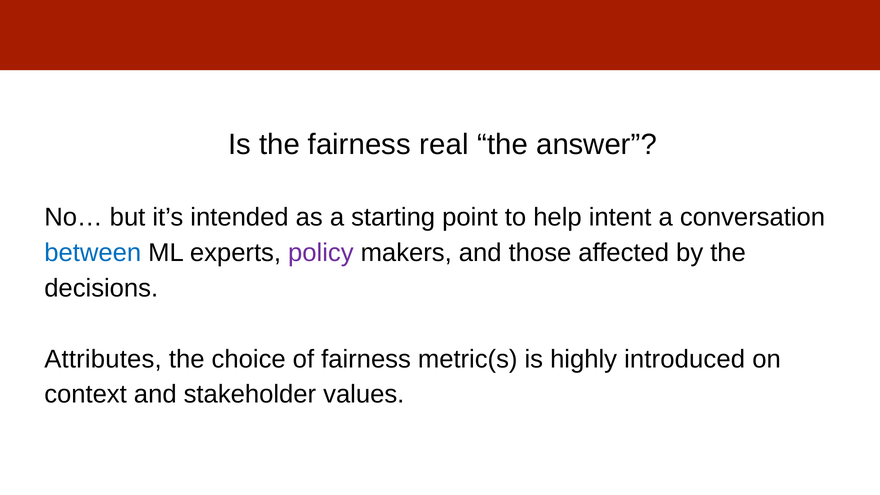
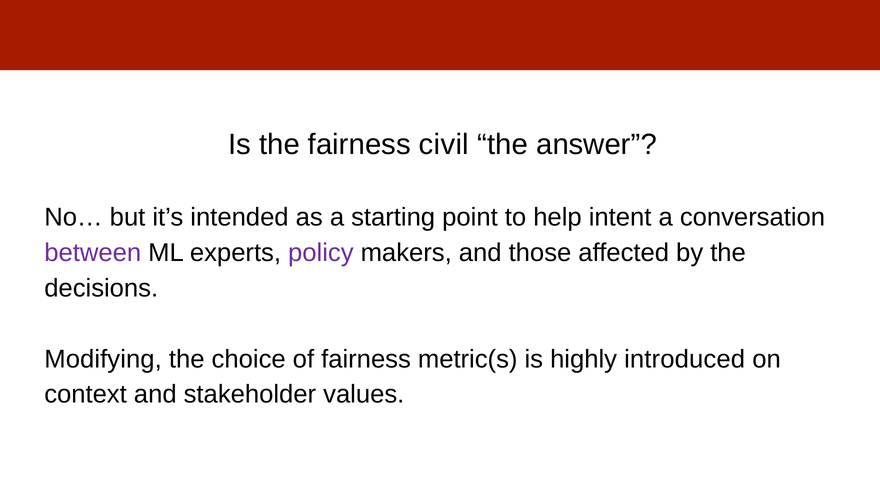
real: real -> civil (444, 145)
between colour: blue -> purple (93, 253)
Attributes: Attributes -> Modifying (103, 359)
